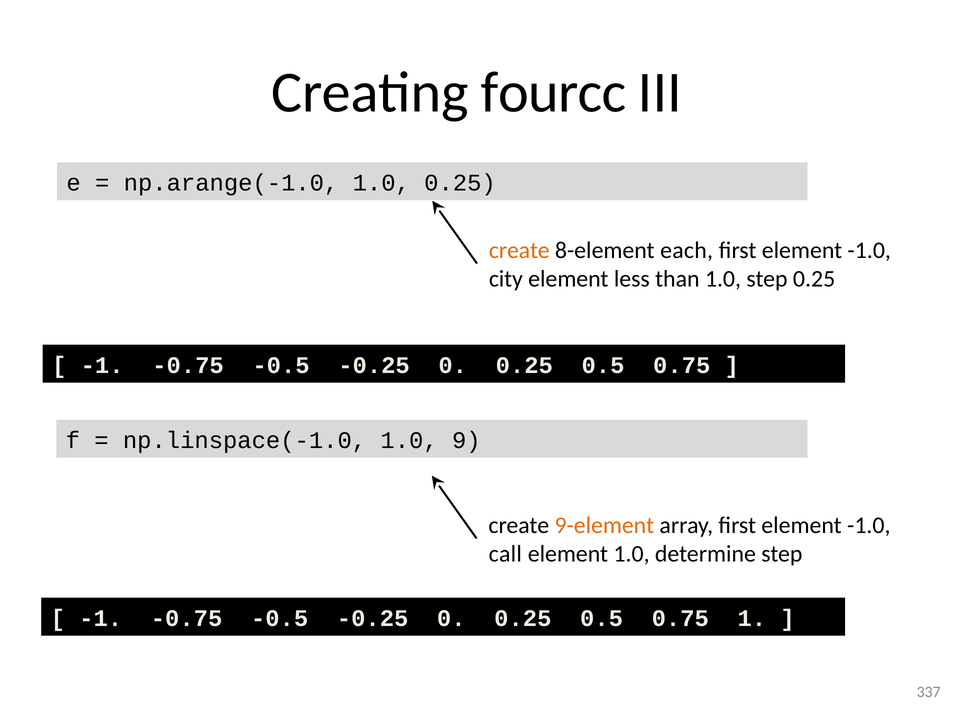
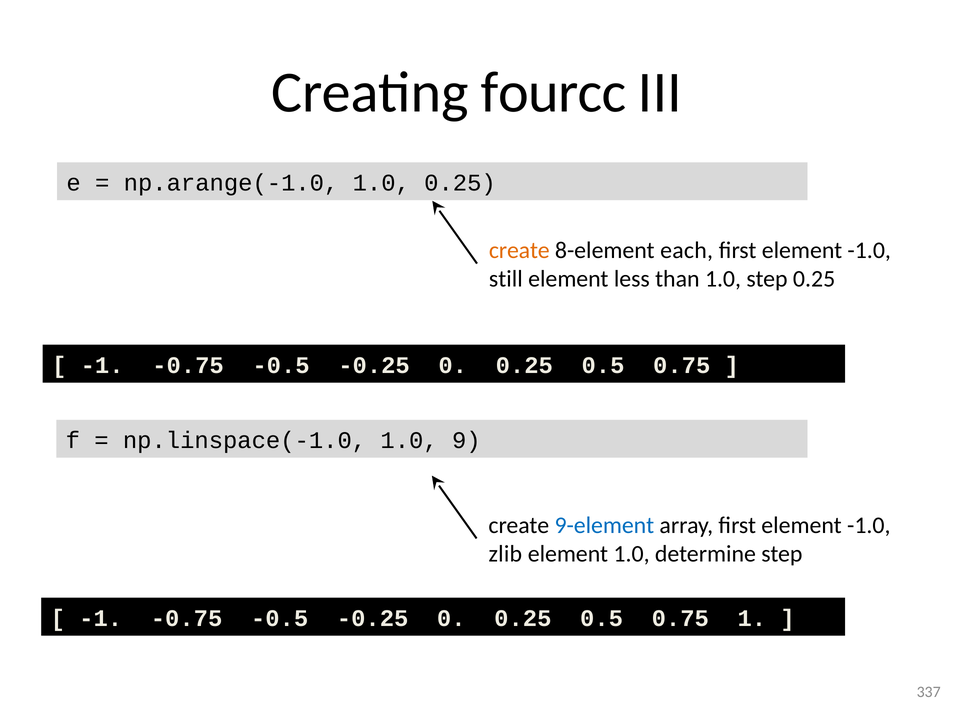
city: city -> still (506, 279)
9-element colour: orange -> blue (604, 526)
call: call -> zlib (505, 554)
